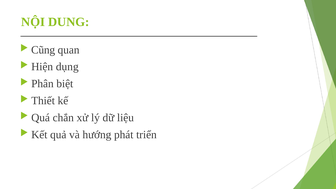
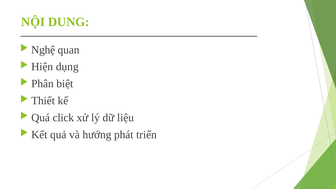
Cũng: Cũng -> Nghệ (43, 50)
chắn: chắn -> click (63, 118)
